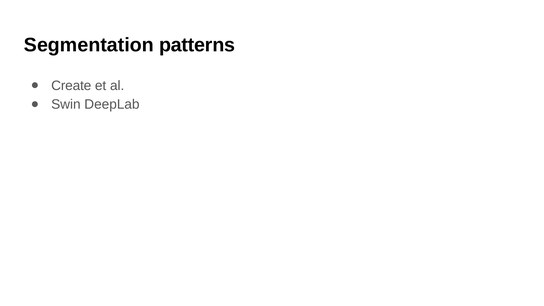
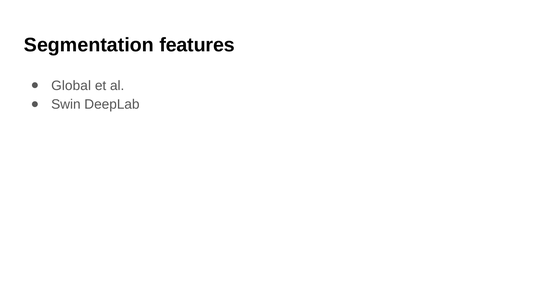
patterns: patterns -> features (197, 45)
Create: Create -> Global (71, 86)
